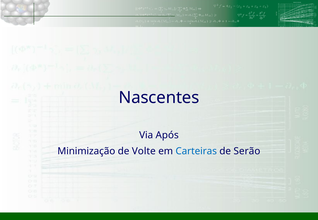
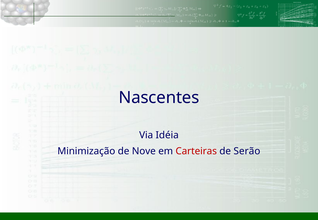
Após: Após -> Idéia (167, 135)
Volte: Volte -> Nove (144, 151)
Carteiras colour: blue -> red (196, 151)
